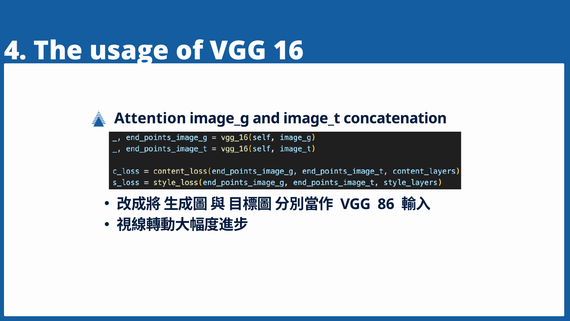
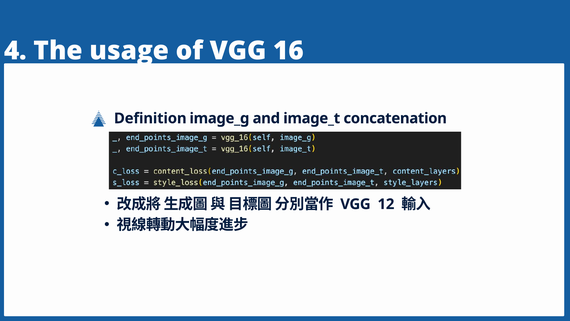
Attention: Attention -> Definition (150, 118)
86: 86 -> 12 (386, 204)
